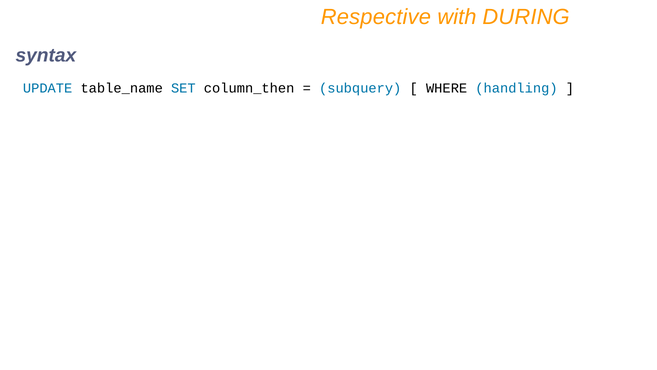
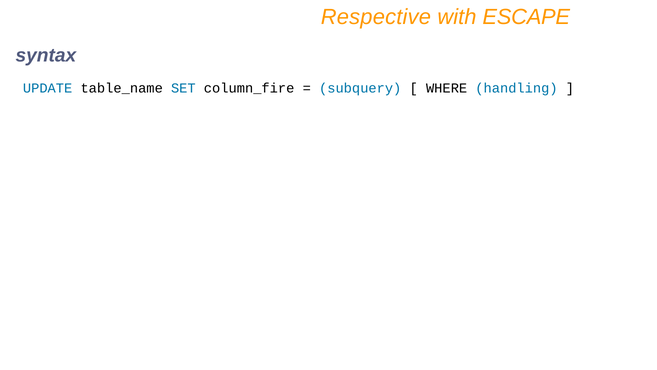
DURING: DURING -> ESCAPE (526, 17)
column_then: column_then -> column_fire (249, 88)
